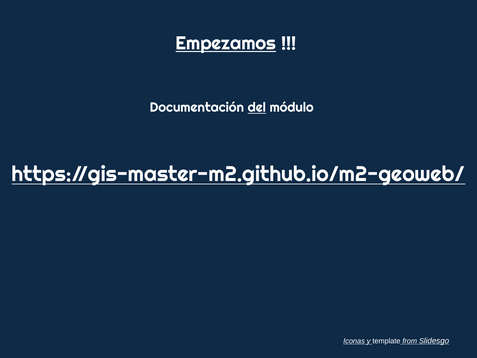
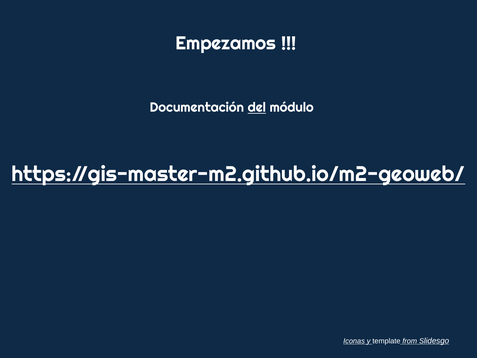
Empezamos underline: present -> none (226, 43)
